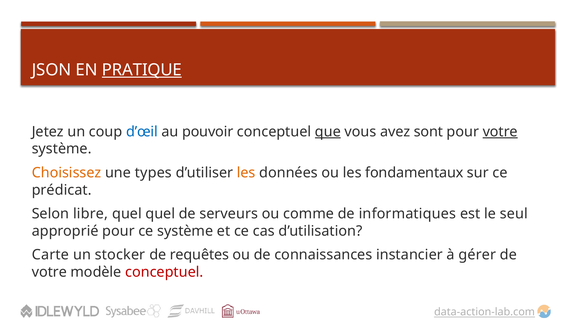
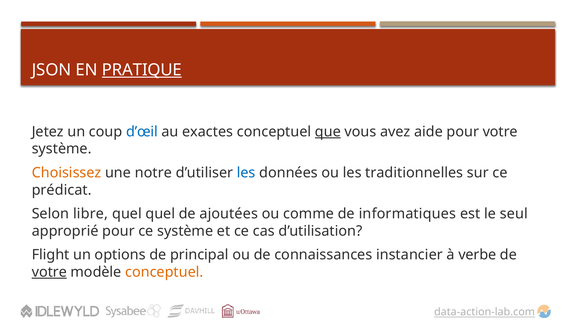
pouvoir: pouvoir -> exactes (208, 132)
sont: sont -> aide (428, 132)
votre underline: present -> none (500, 132)
types: types -> notre (153, 173)
les colour: orange -> blue (246, 173)
fondamentaux: fondamentaux -> traditionnelles (414, 173)
serveurs: serveurs -> ajoutées (229, 214)
Carte: Carte -> Flight (51, 255)
stocker: stocker -> options (120, 255)
requêtes: requêtes -> principal (199, 255)
gérer: gérer -> verbe (477, 255)
votre underline: none -> present (49, 272)
conceptuel colour: red -> orange (164, 272)
